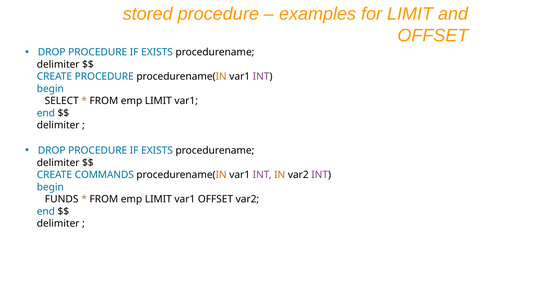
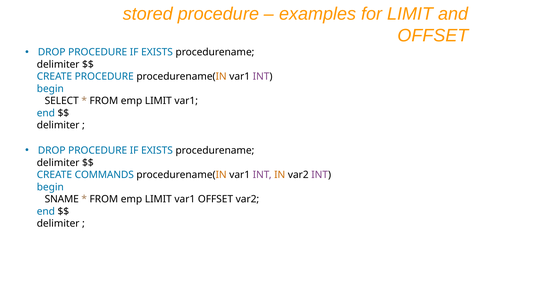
FUNDS: FUNDS -> SNAME (62, 199)
